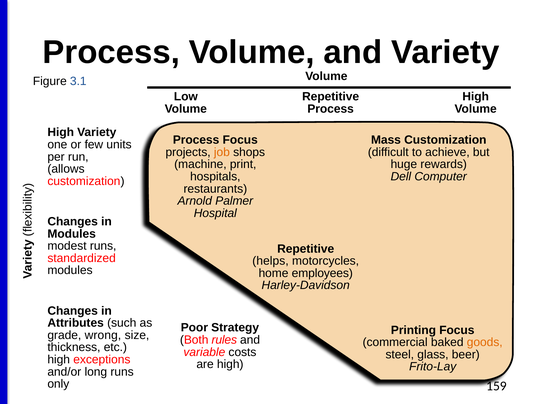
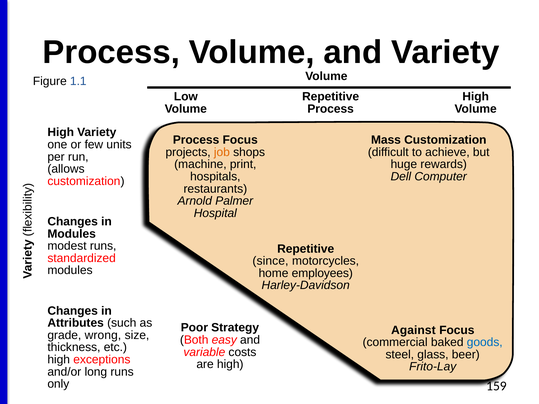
3.1: 3.1 -> 1.1 (78, 81)
helps: helps -> since (270, 261)
Printing: Printing -> Against (413, 330)
rules: rules -> easy (224, 340)
goods colour: orange -> blue (485, 342)
